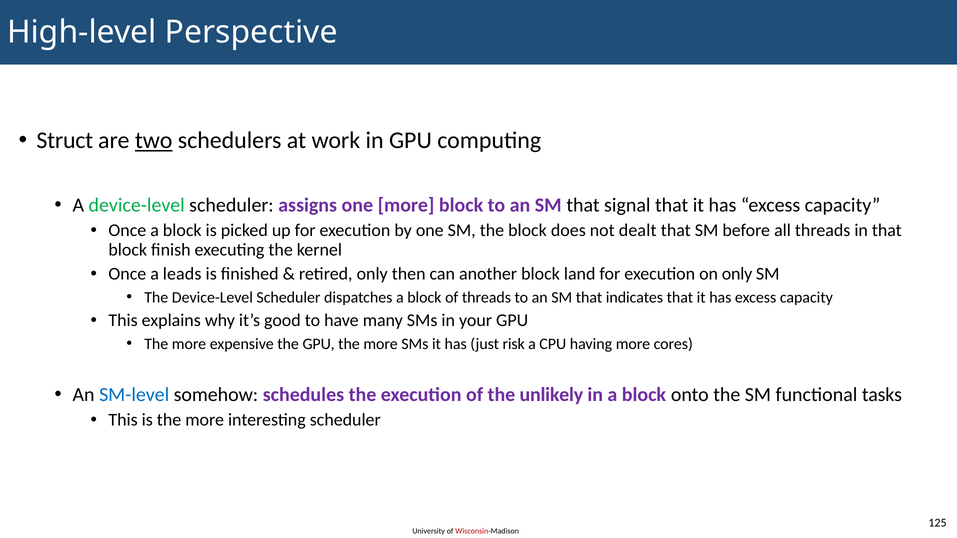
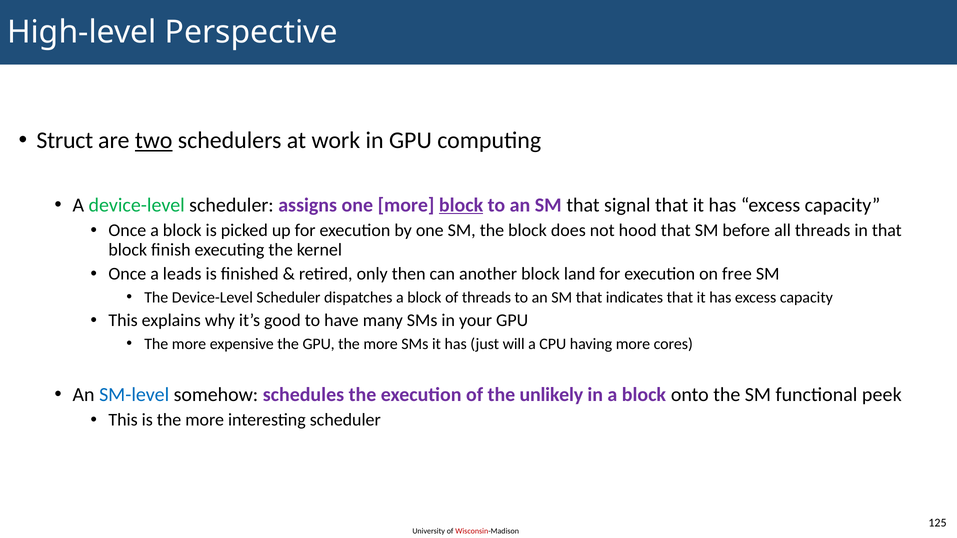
block underline: none -> present (461, 205)
dealt: dealt -> hood (638, 230)
on only: only -> free (737, 274)
risk: risk -> will (514, 344)
tasks: tasks -> peek (882, 395)
